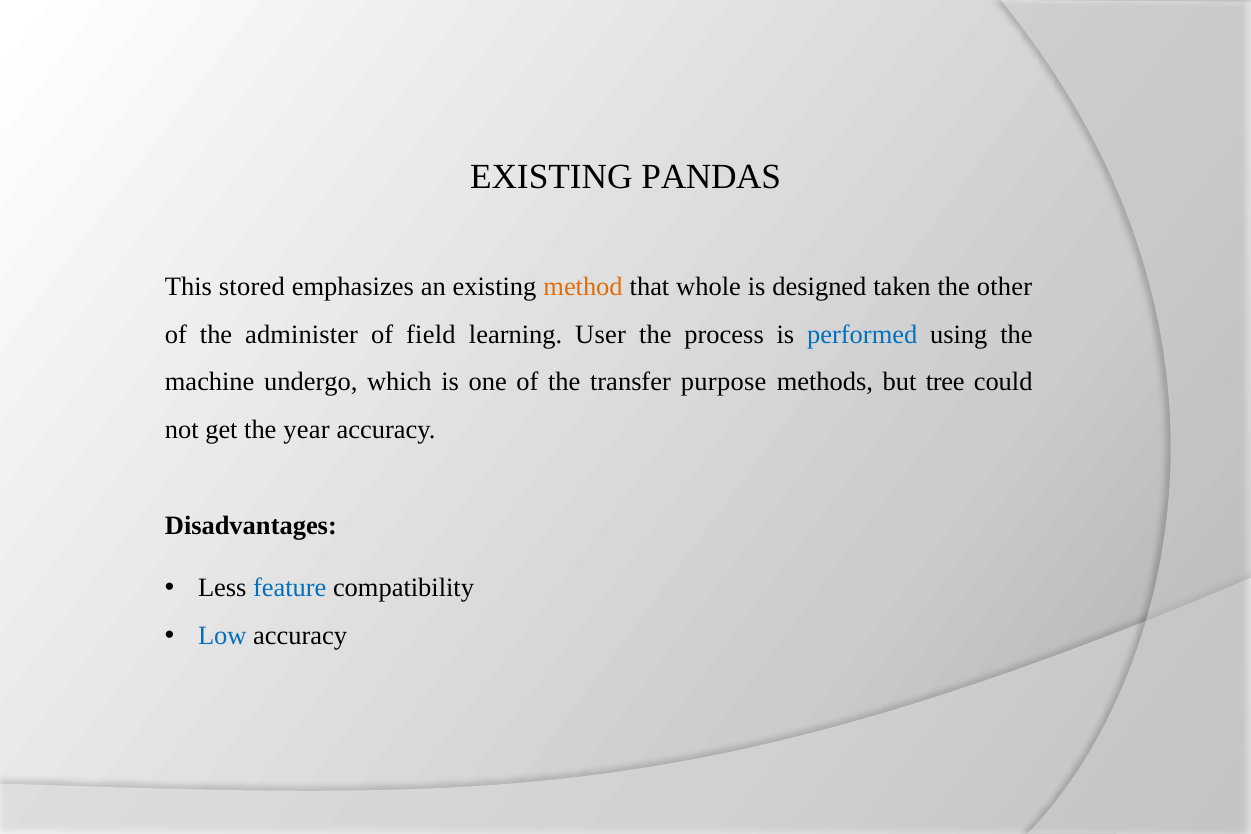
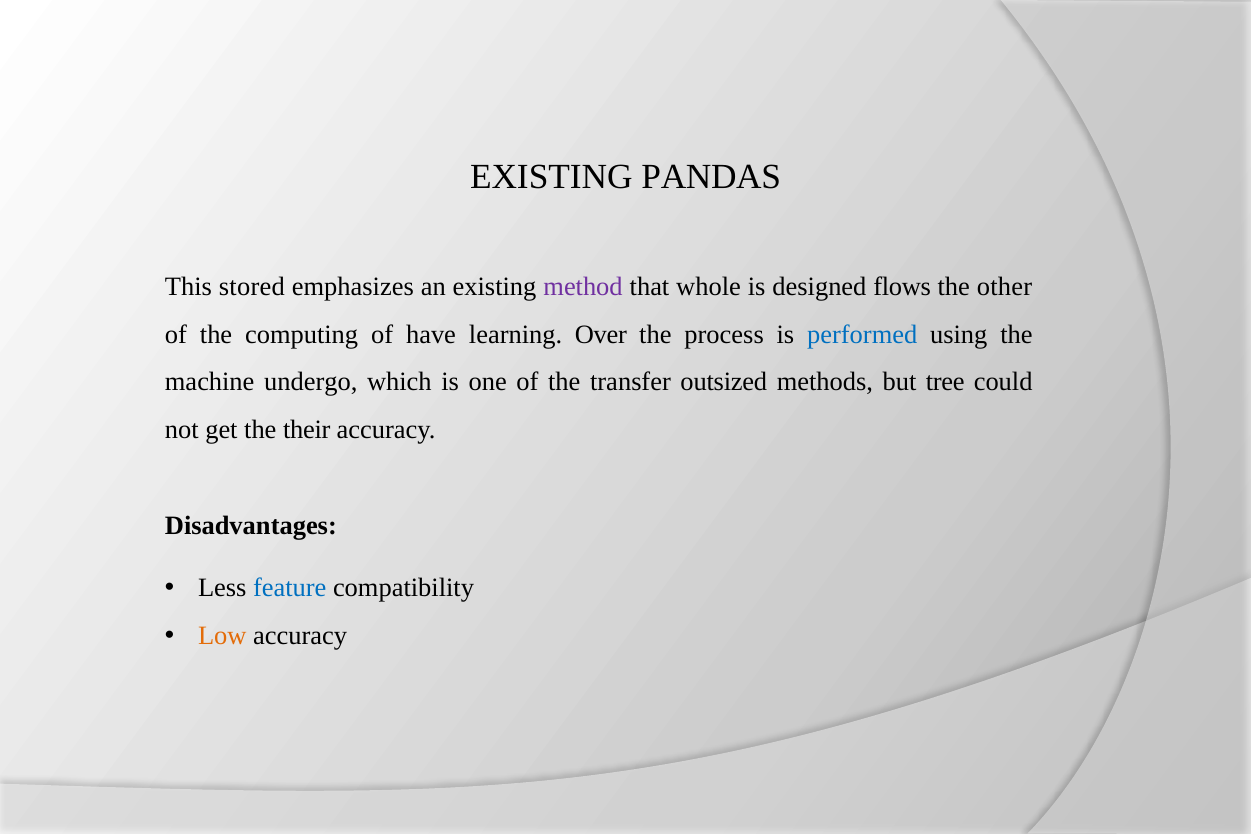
method colour: orange -> purple (583, 287)
taken: taken -> flows (902, 287)
administer: administer -> computing (302, 334)
field: field -> have (431, 334)
User: User -> Over (601, 334)
purpose: purpose -> outsized (724, 382)
year: year -> their (307, 430)
Low colour: blue -> orange (222, 636)
